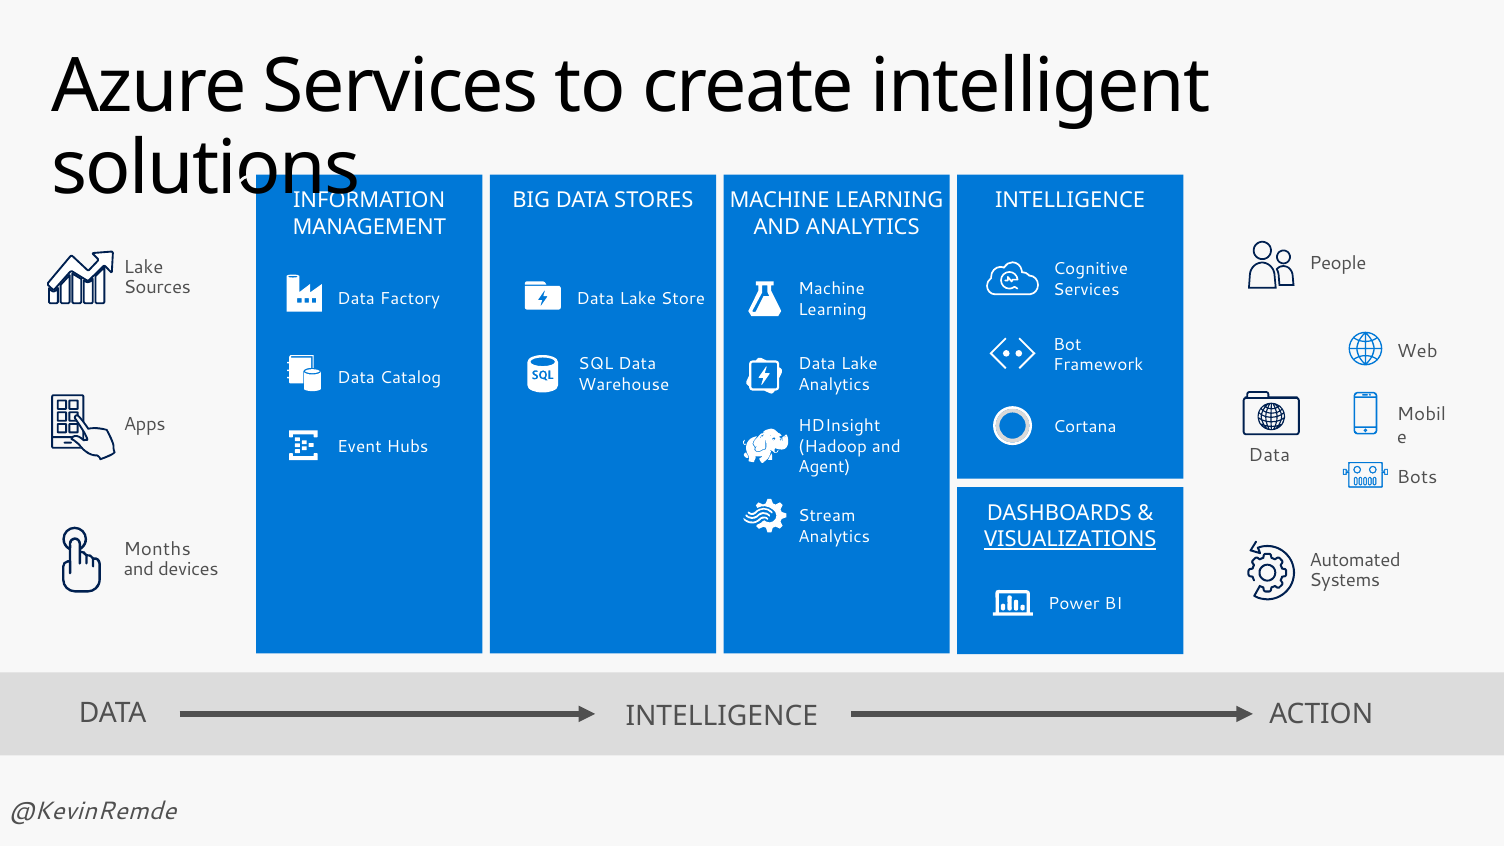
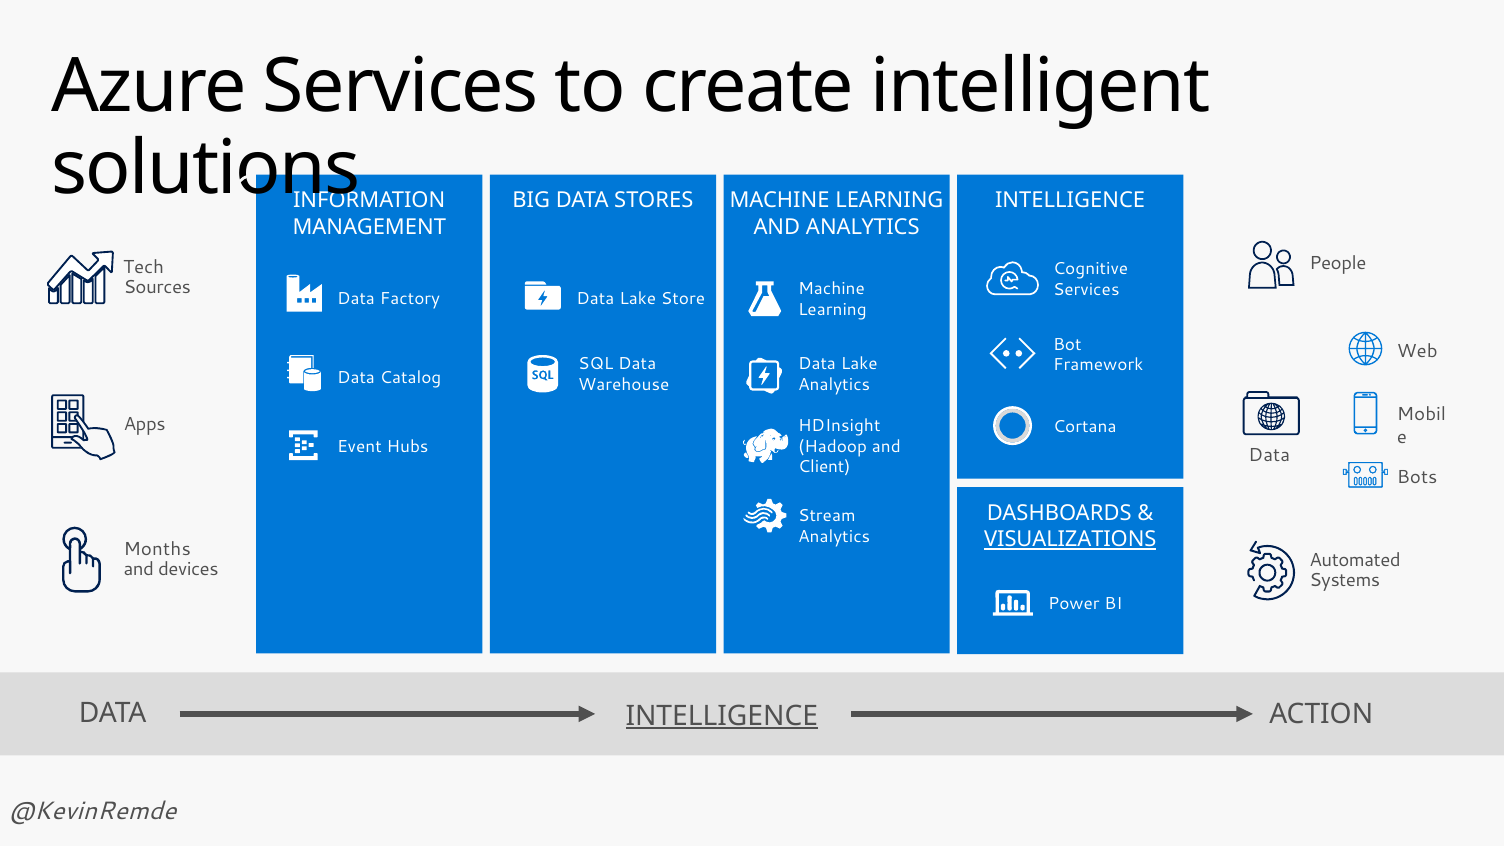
Lake: Lake -> Tech (144, 267)
Agent: Agent -> Client (824, 467)
INTELLIGENCE underline: none -> present (722, 716)
